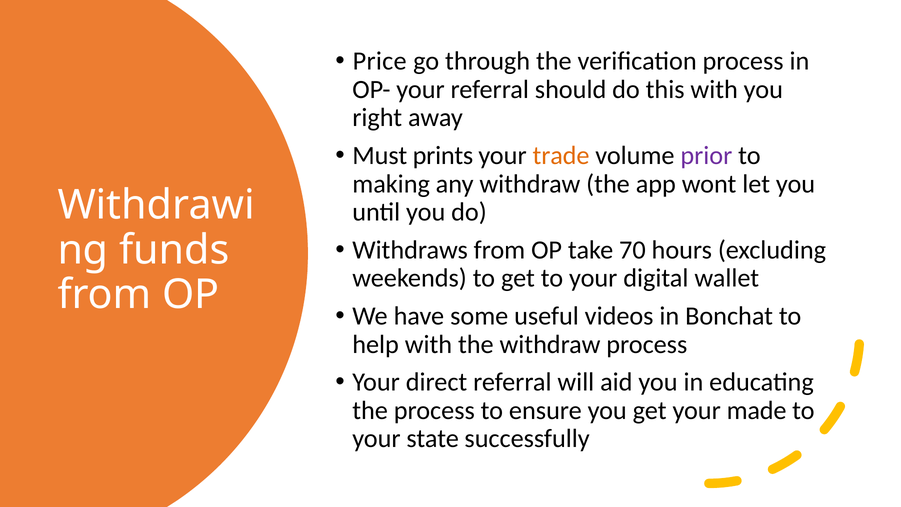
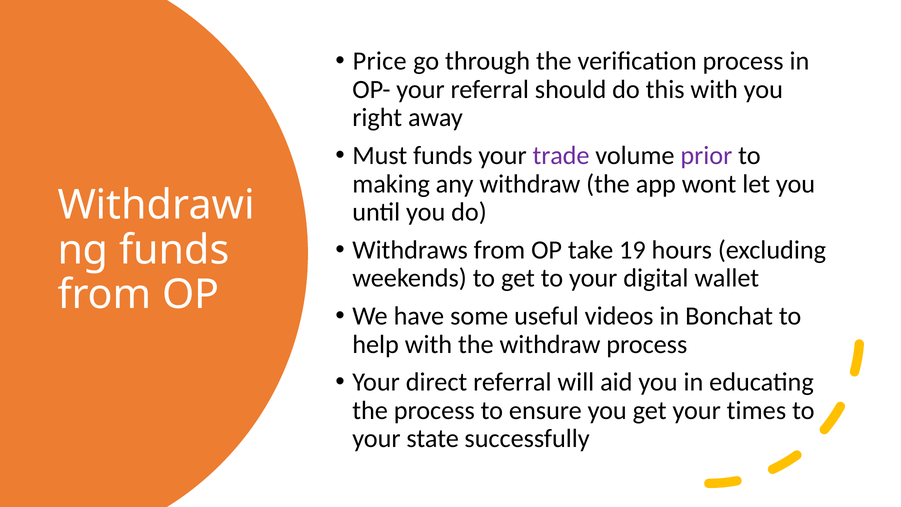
Must prints: prints -> funds (443, 155)
trade colour: orange -> purple (561, 155)
70: 70 -> 19 (632, 250)
made: made -> times (756, 410)
